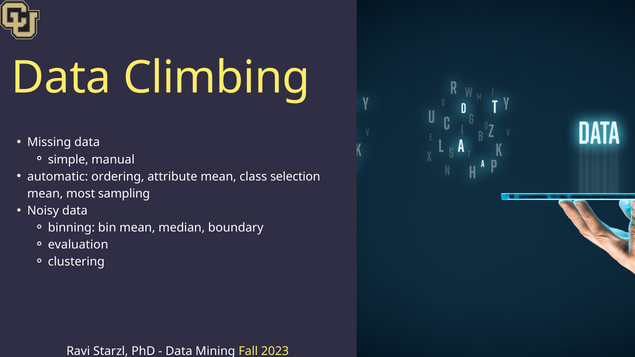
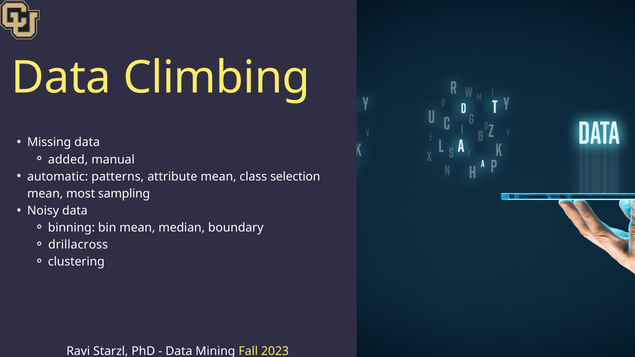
simple: simple -> added (68, 160)
ordering: ordering -> patterns (118, 177)
evaluation: evaluation -> drillacross (78, 245)
